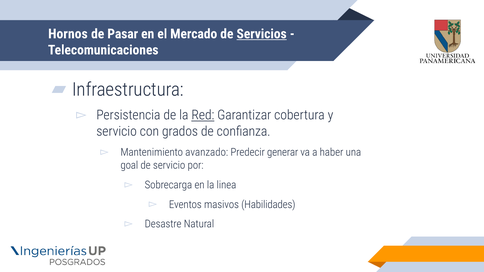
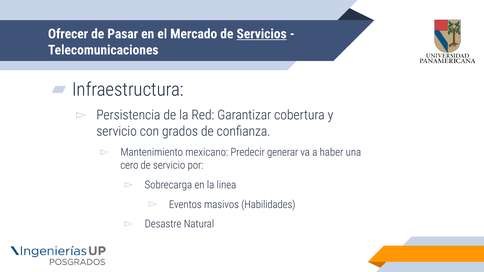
Hornos: Hornos -> Ofrecer (68, 34)
Red underline: present -> none (203, 115)
avanzado: avanzado -> mexicano (207, 153)
goal: goal -> cero (129, 165)
